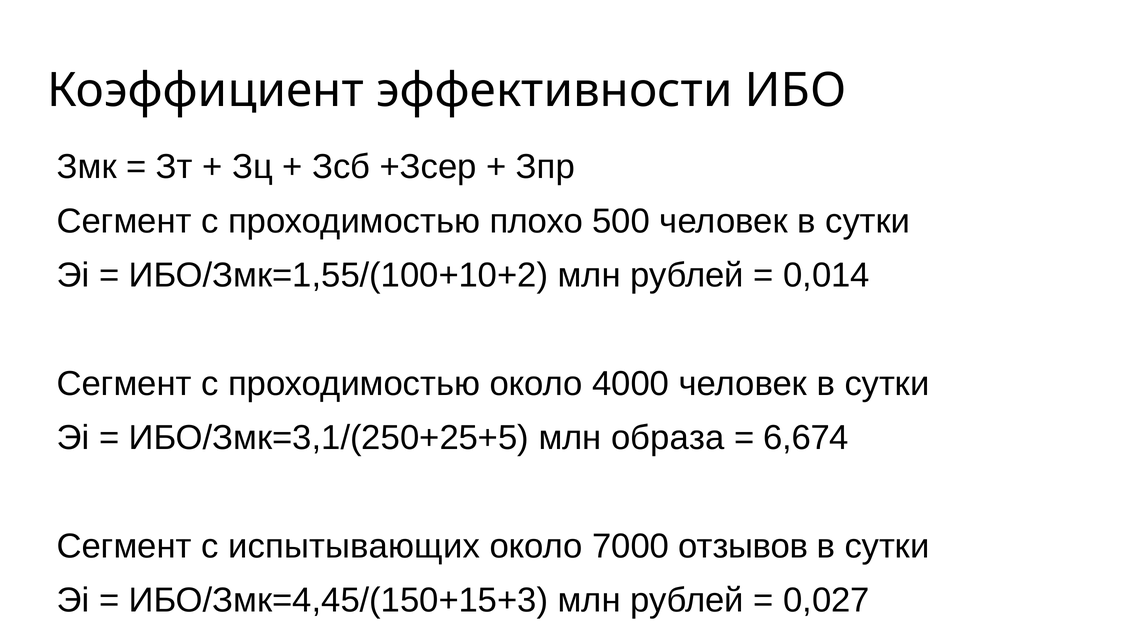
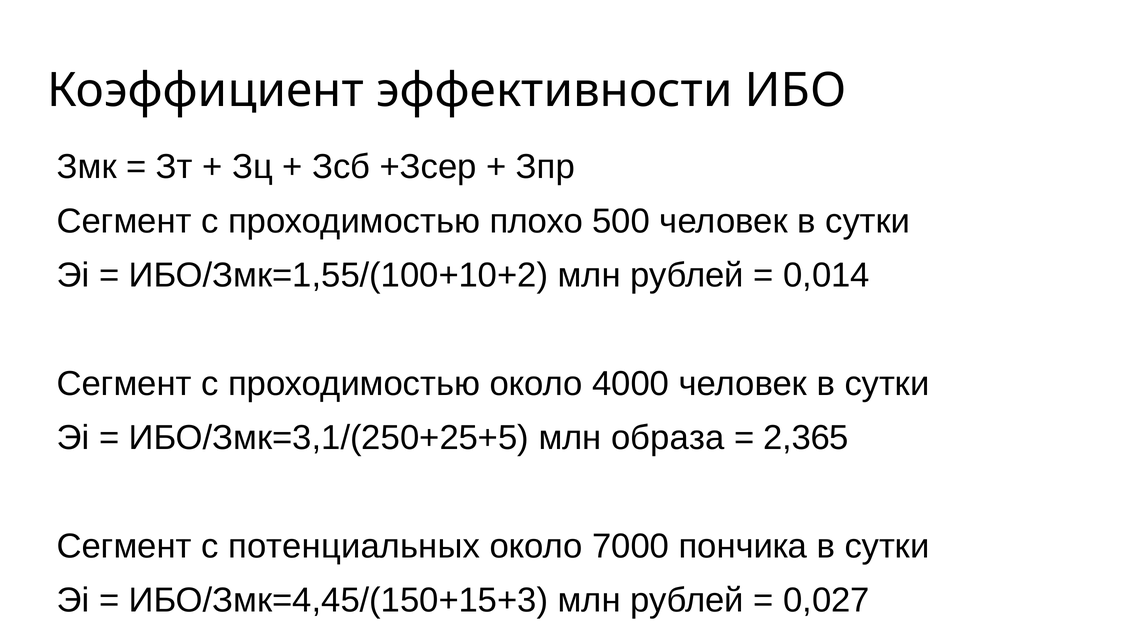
6,674: 6,674 -> 2,365 (806, 438)
испытывающих: испытывающих -> потенциальных (354, 547)
отзывов: отзывов -> пончика (743, 547)
